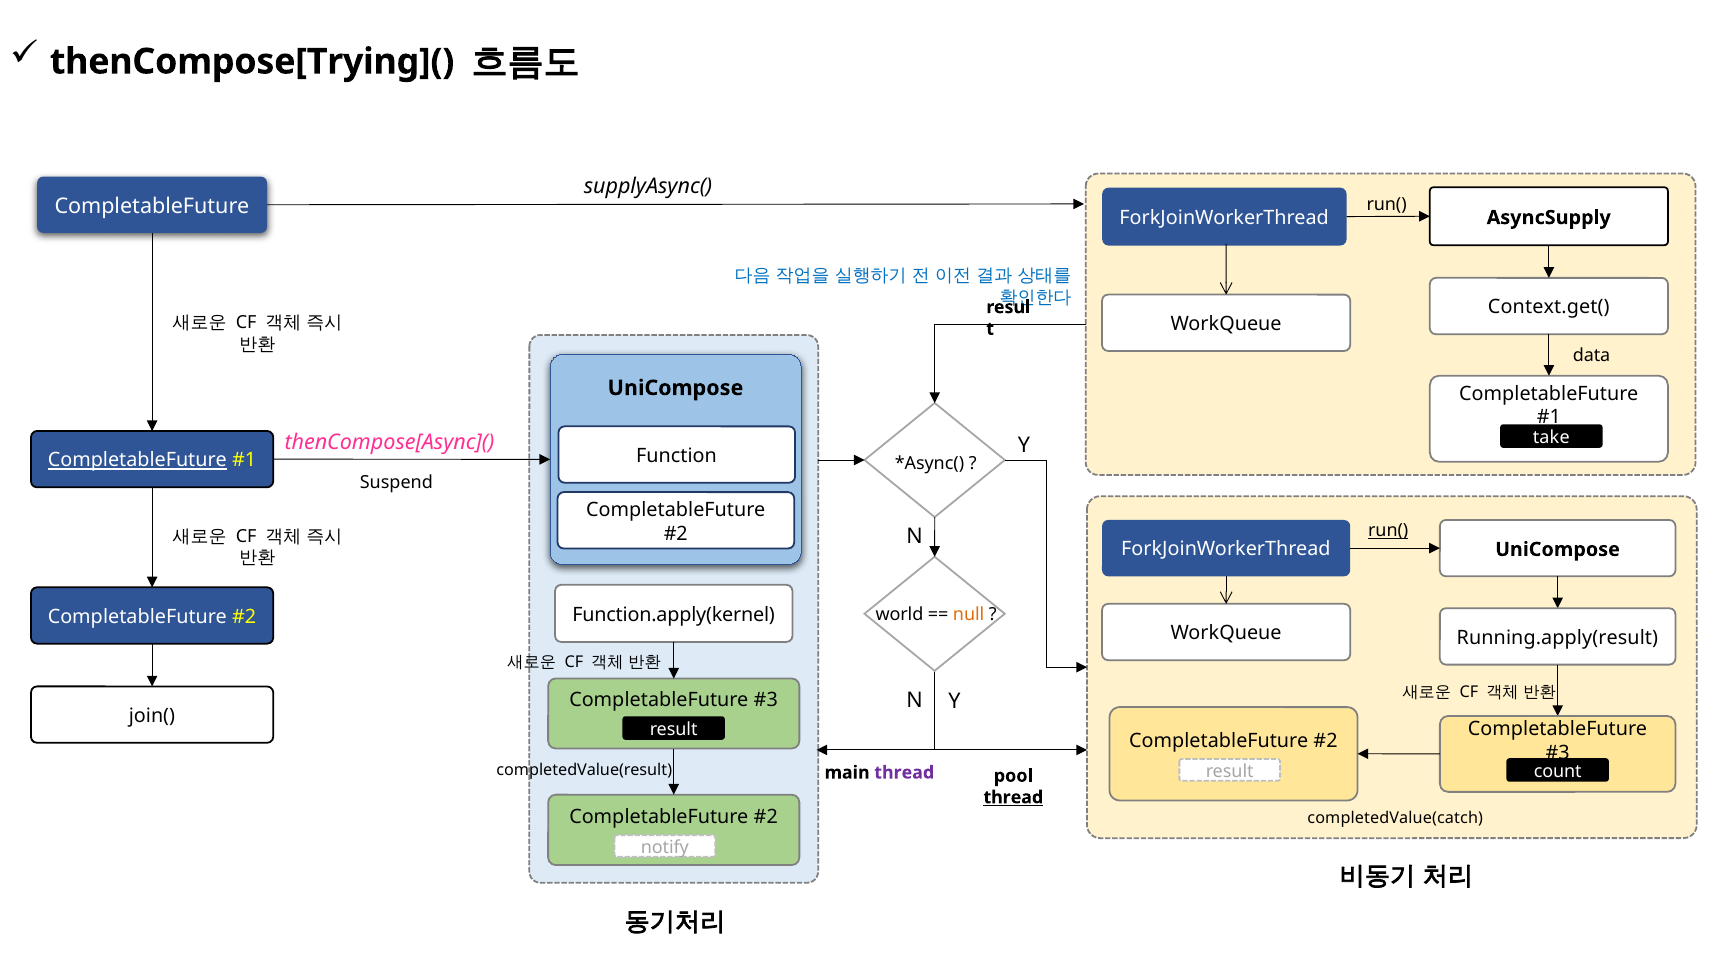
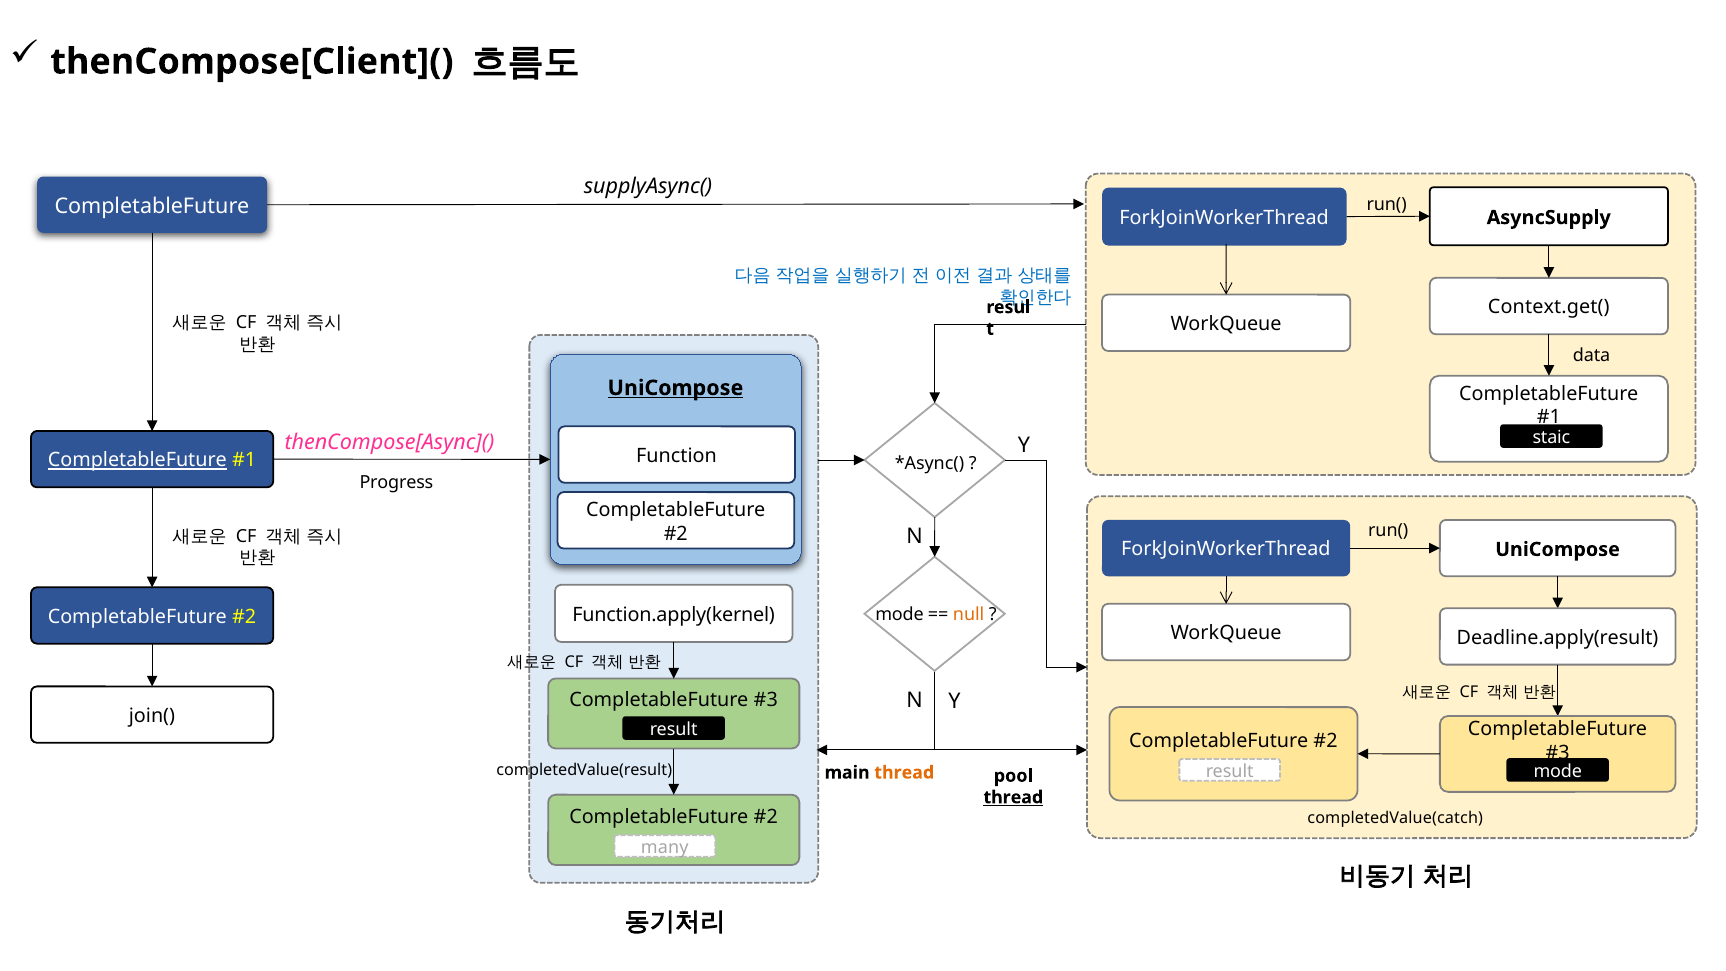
thenCompose[Trying](: thenCompose[Trying]( -> thenCompose[Client]( (252, 62)
UniCompose underline: none -> present (675, 388)
take: take -> staic (1551, 437)
Suspend: Suspend -> Progress (396, 482)
run( underline: present -> none (1388, 531)
world: world -> mode (899, 615)
Running.apply(result: Running.apply(result -> Deadline.apply(result (1557, 638)
count: count -> mode (1558, 771)
thread colour: purple -> orange (904, 772)
notify: notify -> many (665, 847)
